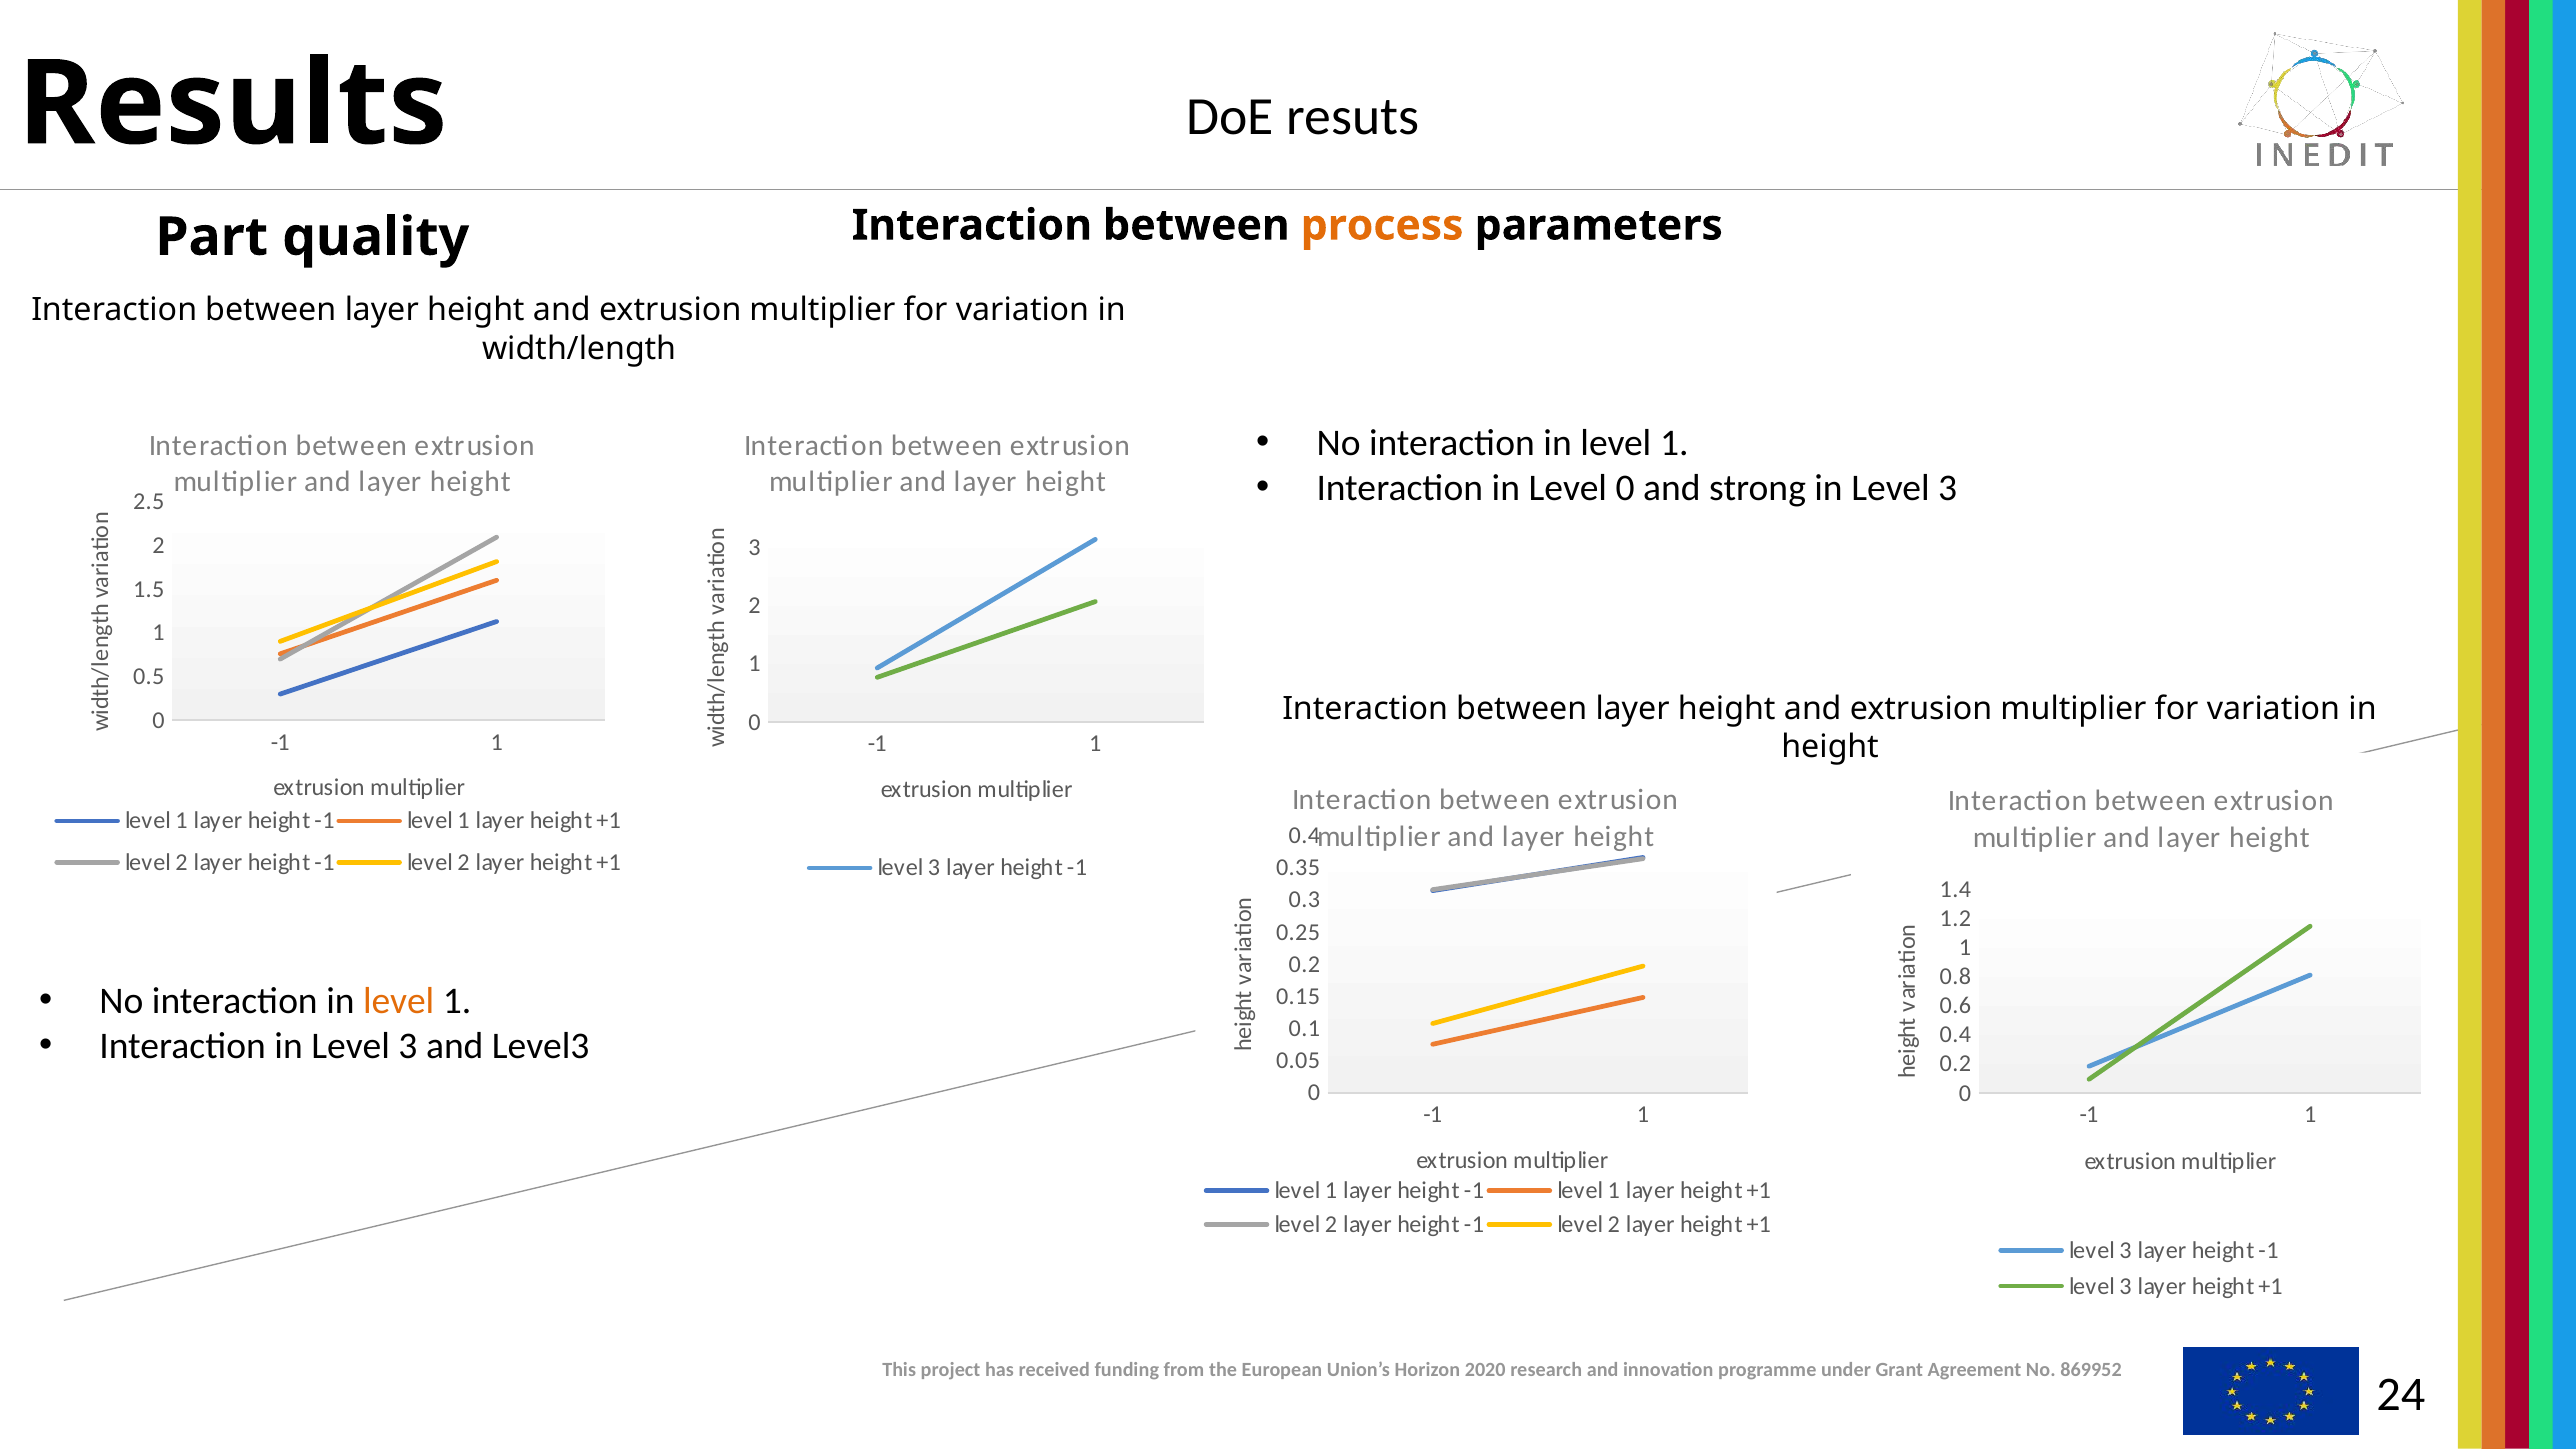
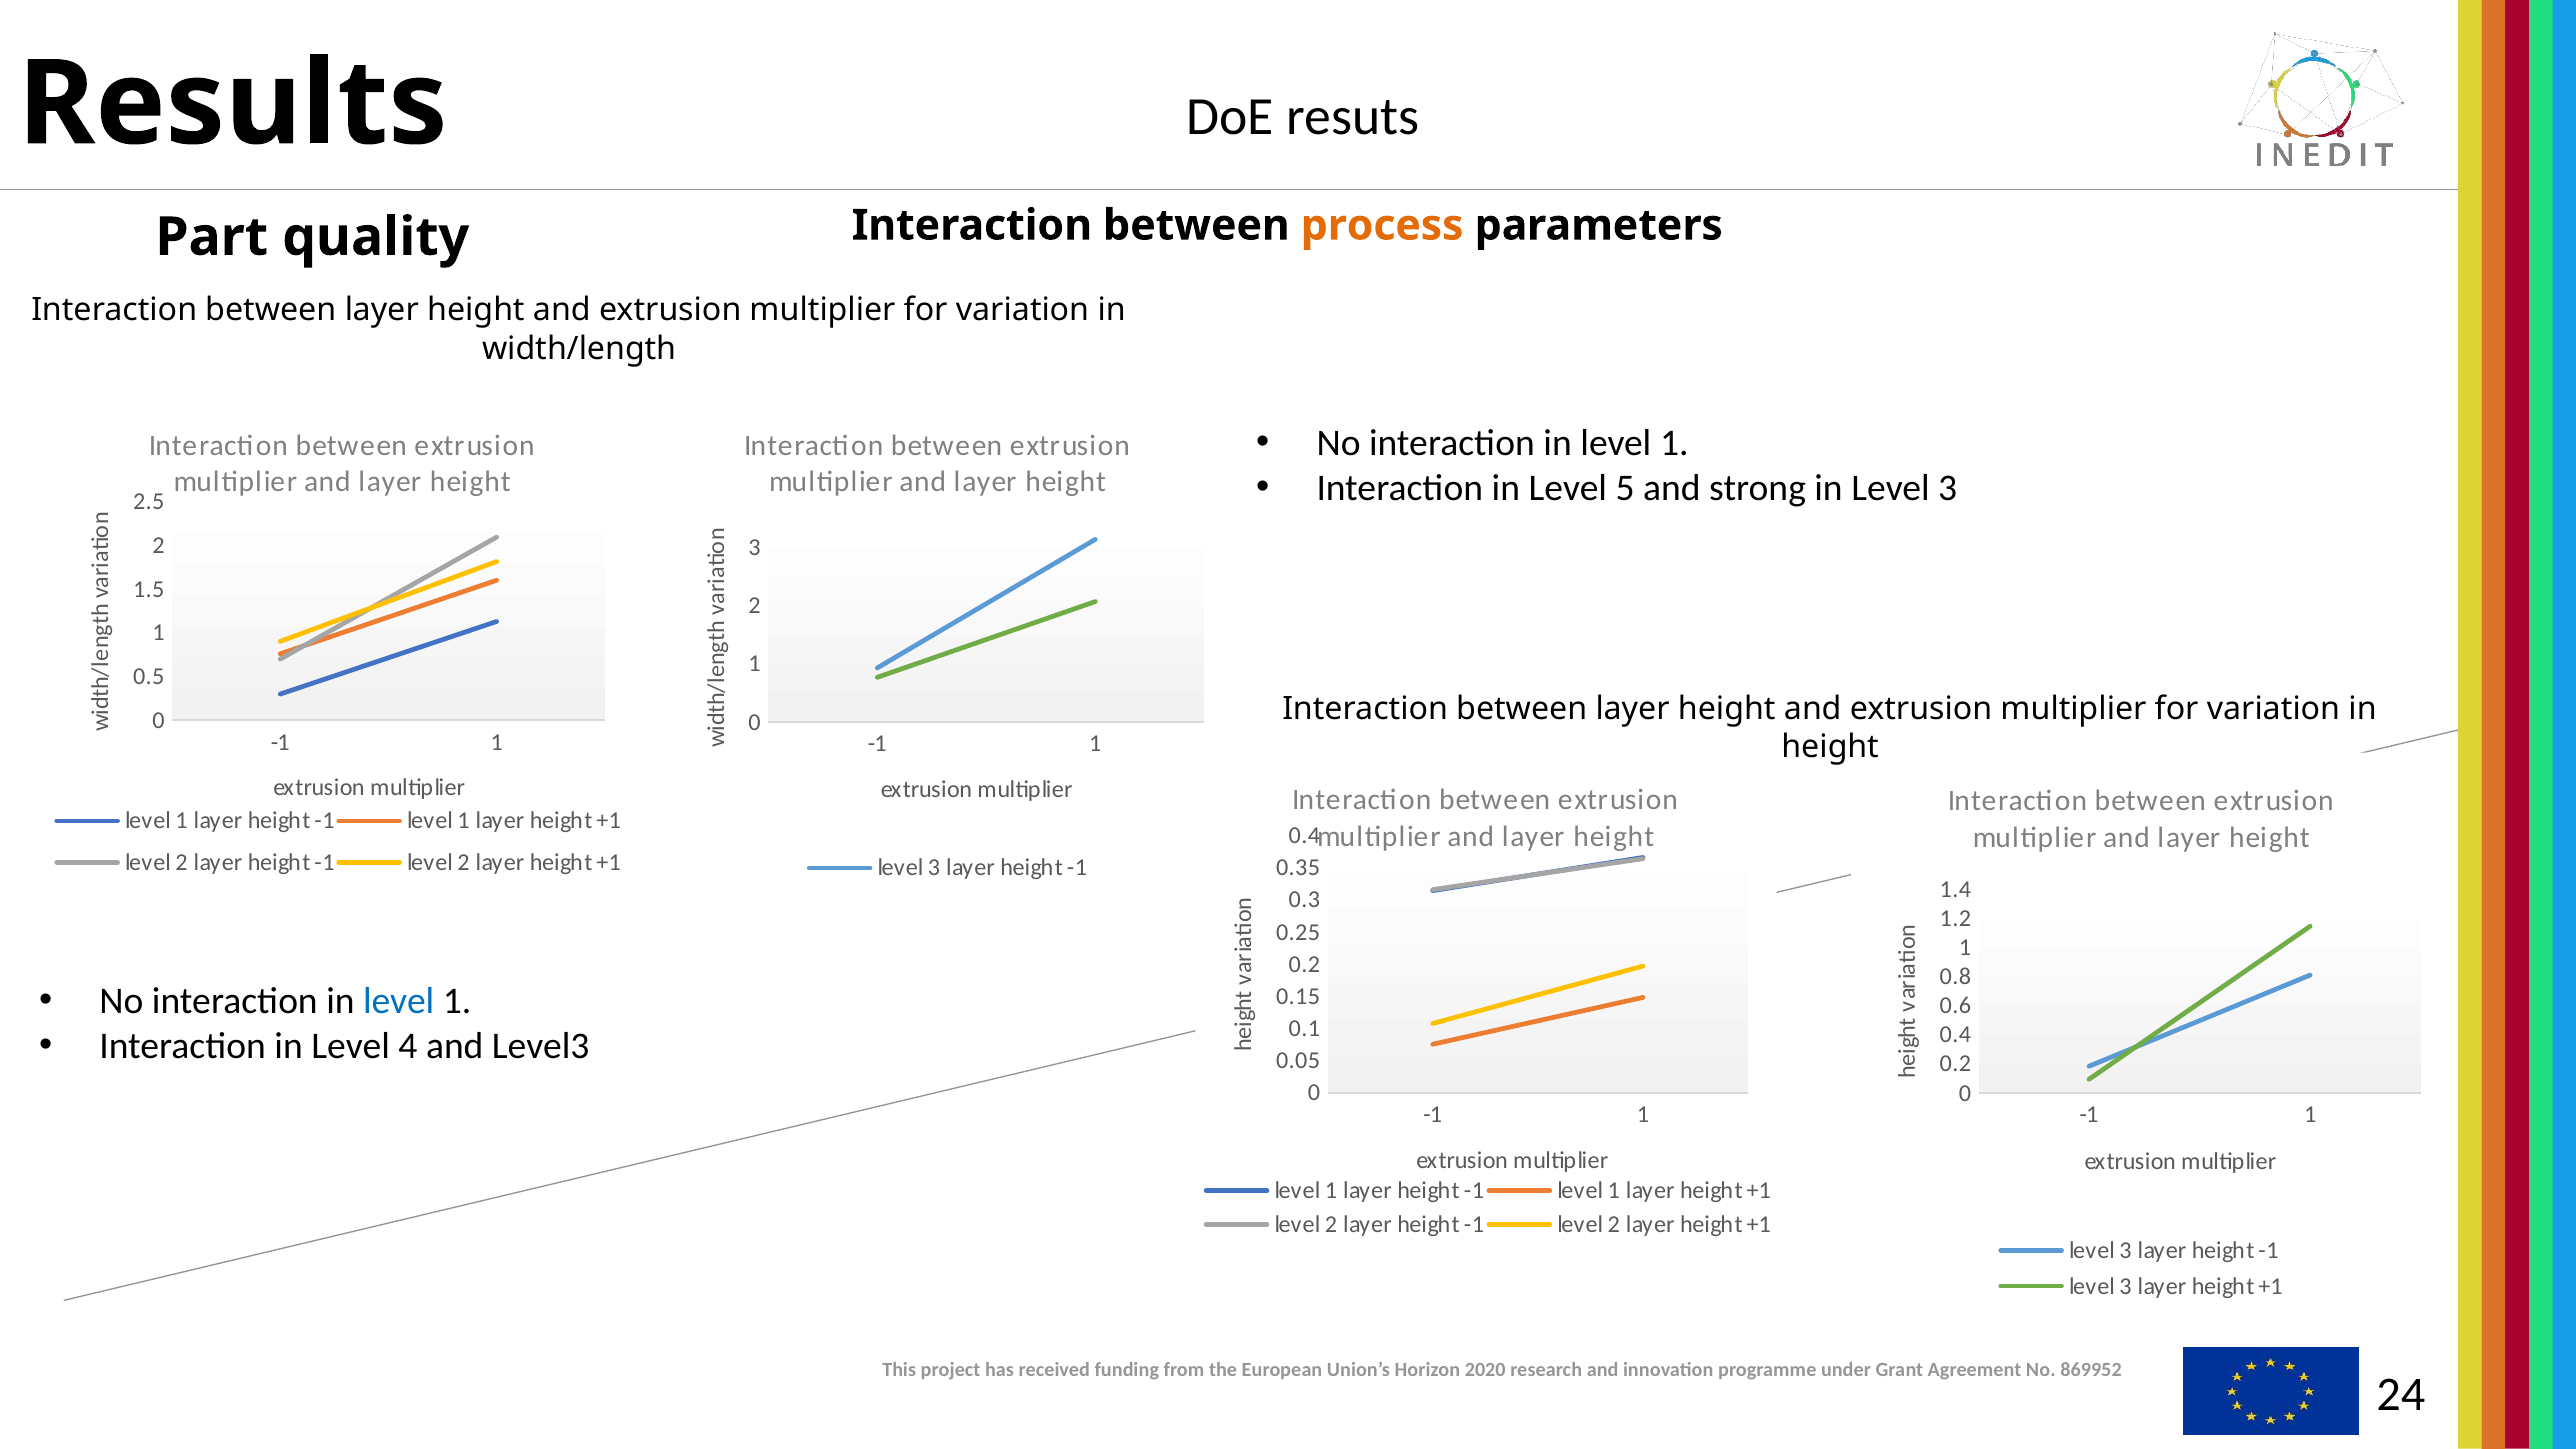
Level 0: 0 -> 5 (1625, 488)
level colour: orange -> blue (399, 1001)
Interaction in Level 3: 3 -> 4 (408, 1046)
